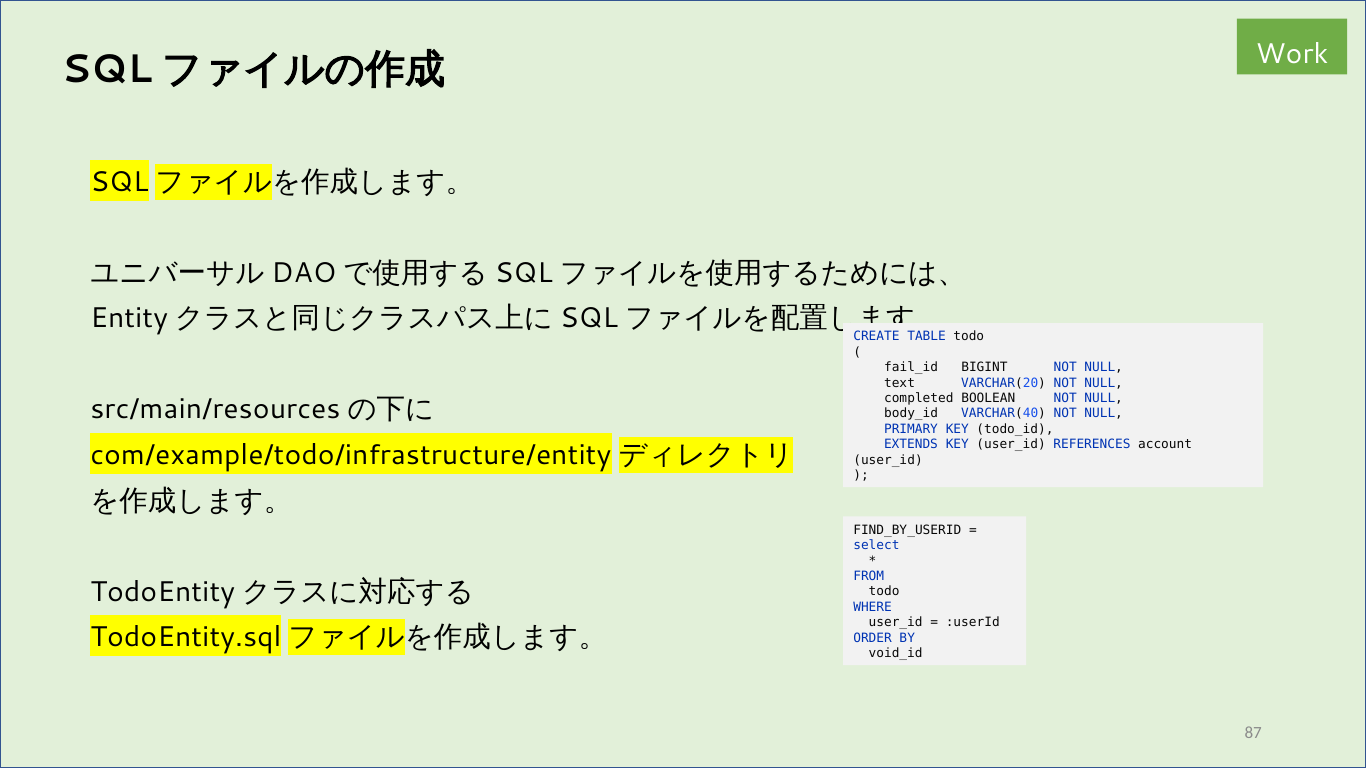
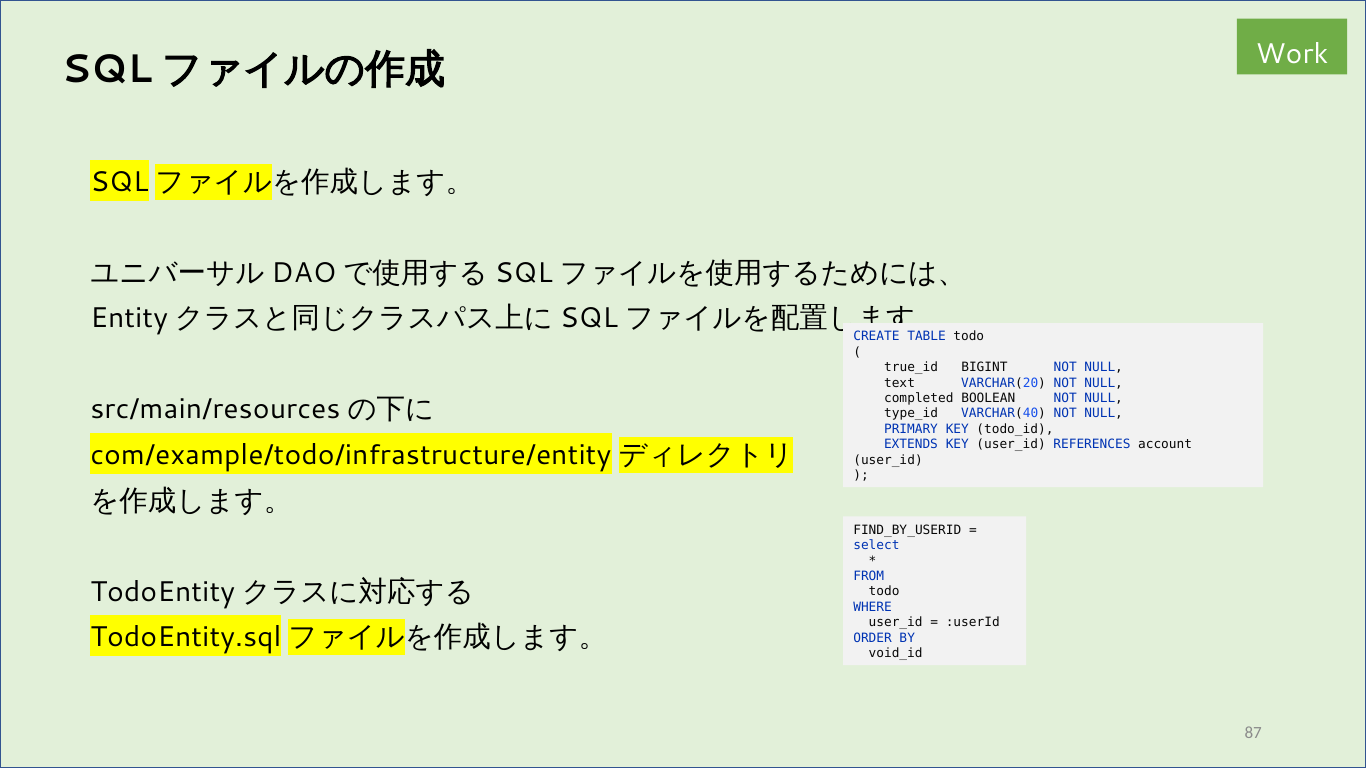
fail_id: fail_id -> true_id (911, 368)
body_id: body_id -> type_id (911, 414)
